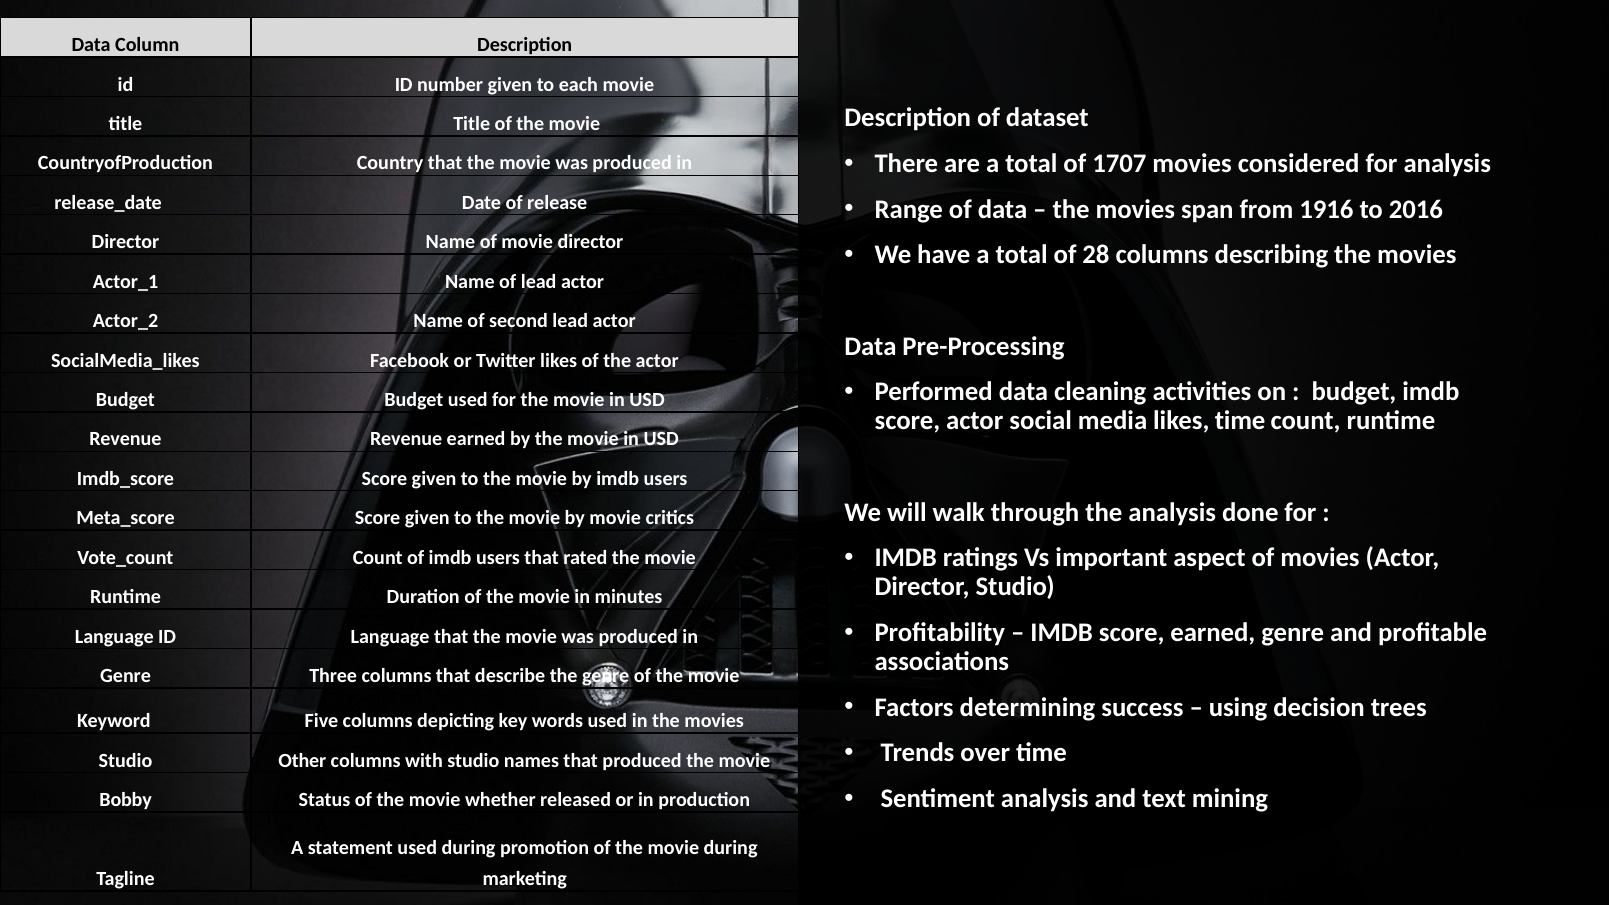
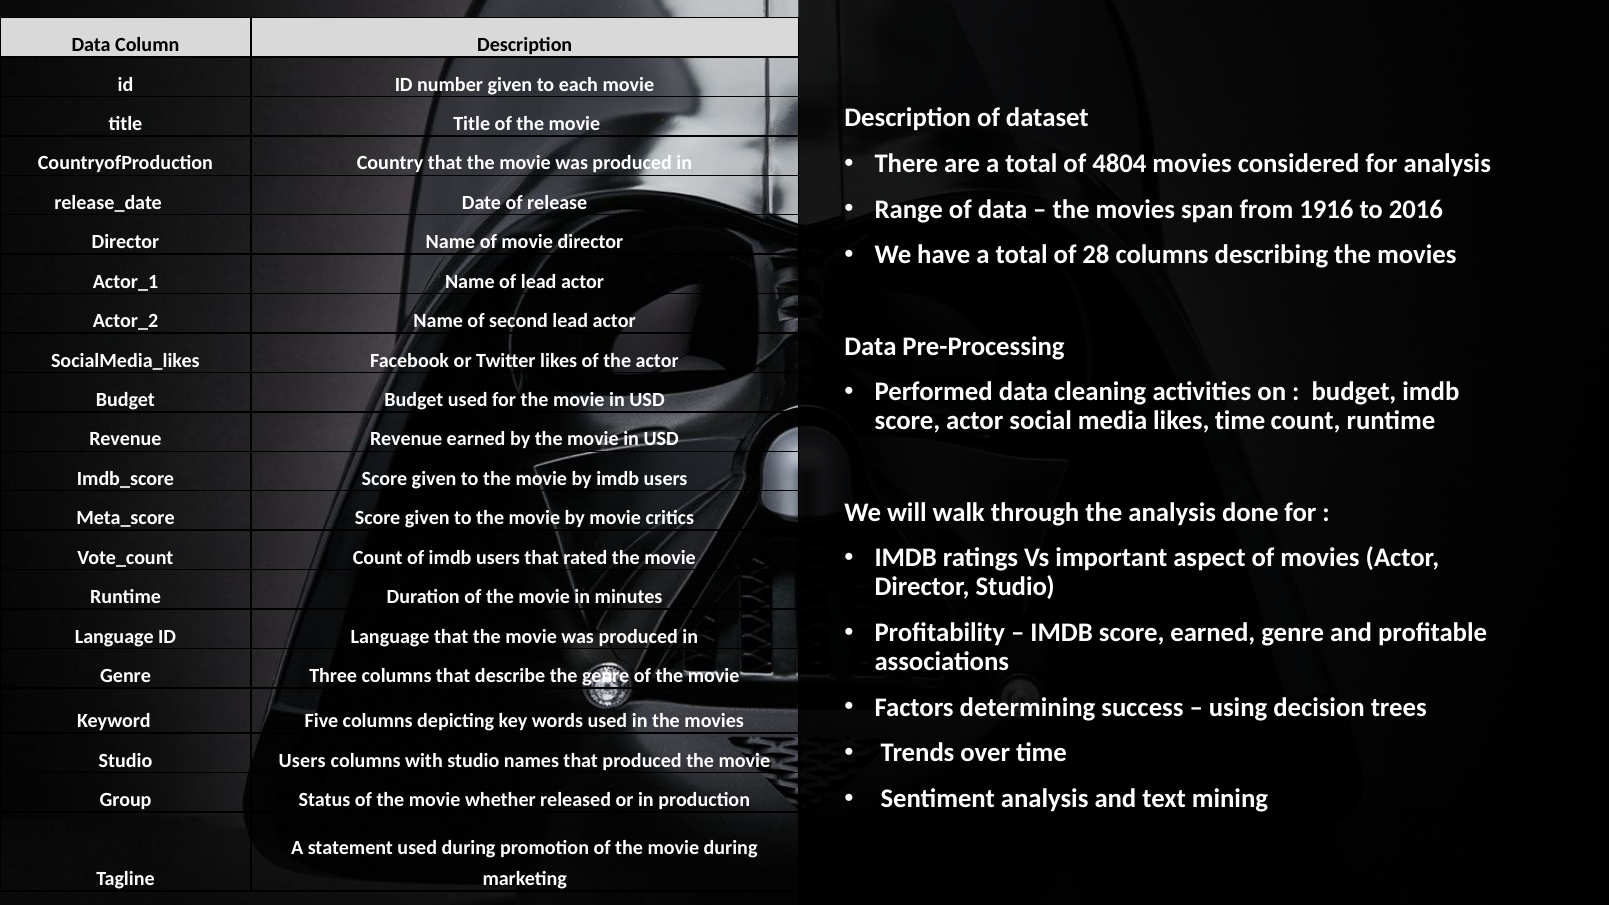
1707: 1707 -> 4804 (1119, 164)
Studio Other: Other -> Users (302, 761)
Bobby: Bobby -> Group (126, 800)
